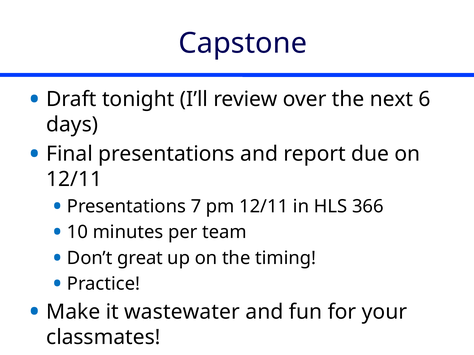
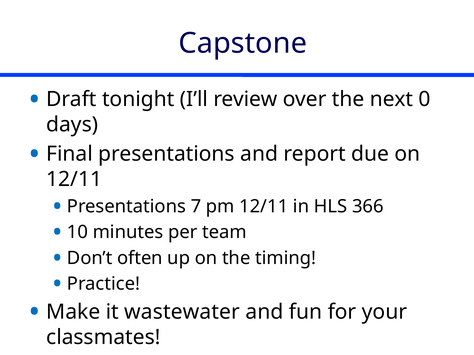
6: 6 -> 0 (425, 99)
great: great -> often (140, 258)
